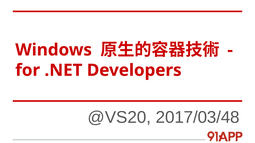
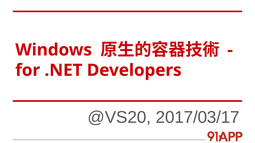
2017/03/48: 2017/03/48 -> 2017/03/17 (198, 118)
